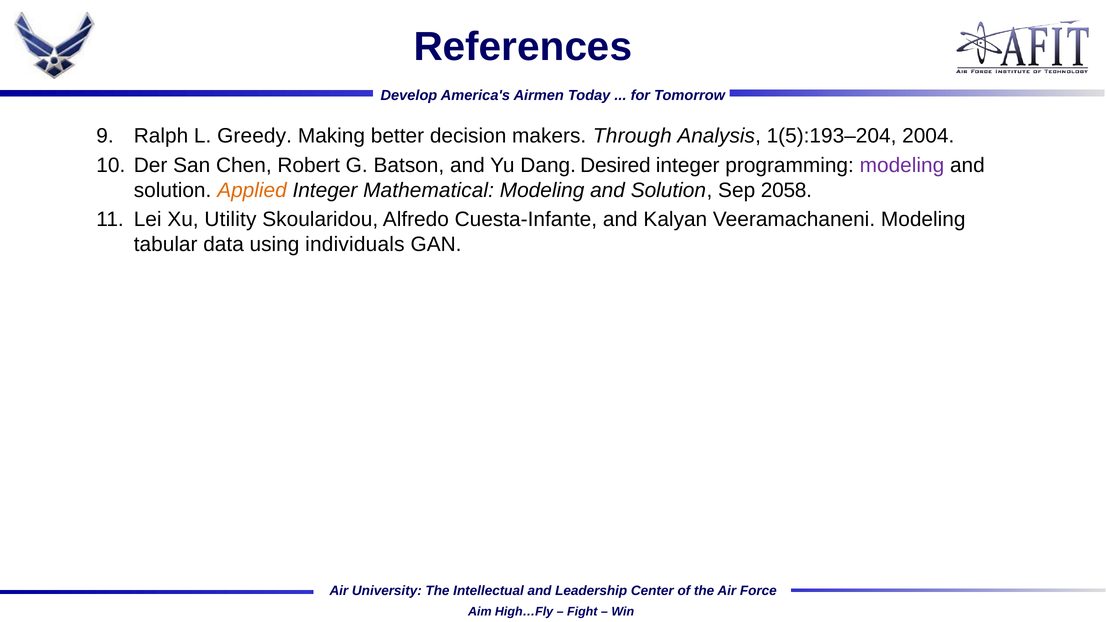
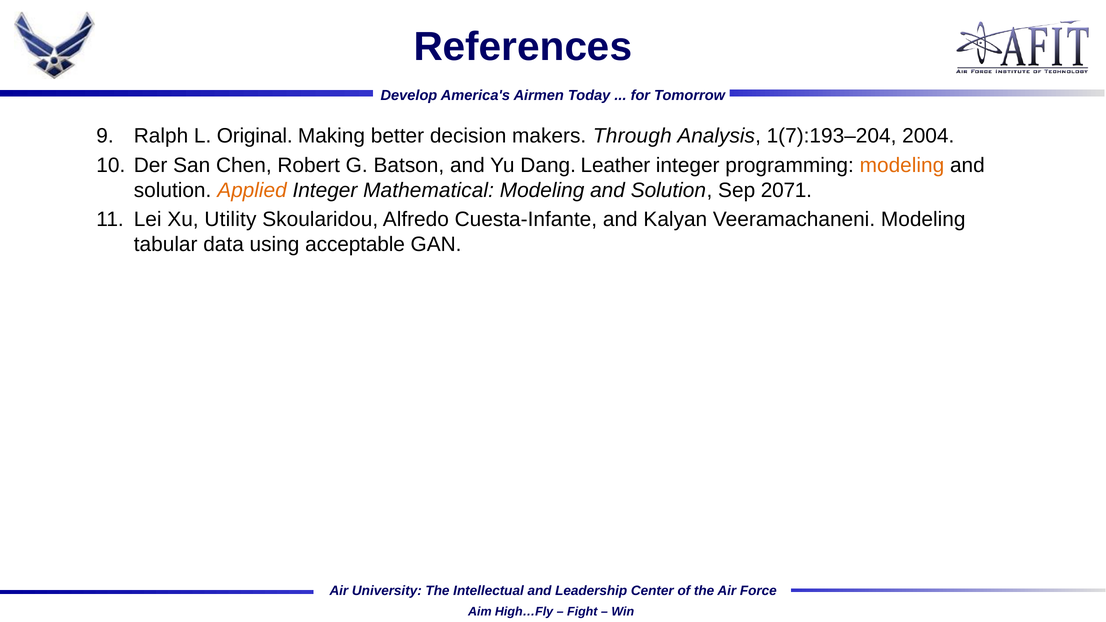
Greedy: Greedy -> Original (255, 136)
1(5):193–204: 1(5):193–204 -> 1(7):193–204 (832, 136)
Desired: Desired -> Leather (615, 165)
modeling colour: purple -> orange (902, 165)
2058: 2058 -> 2071 (786, 190)
individuals: individuals -> acceptable (355, 244)
